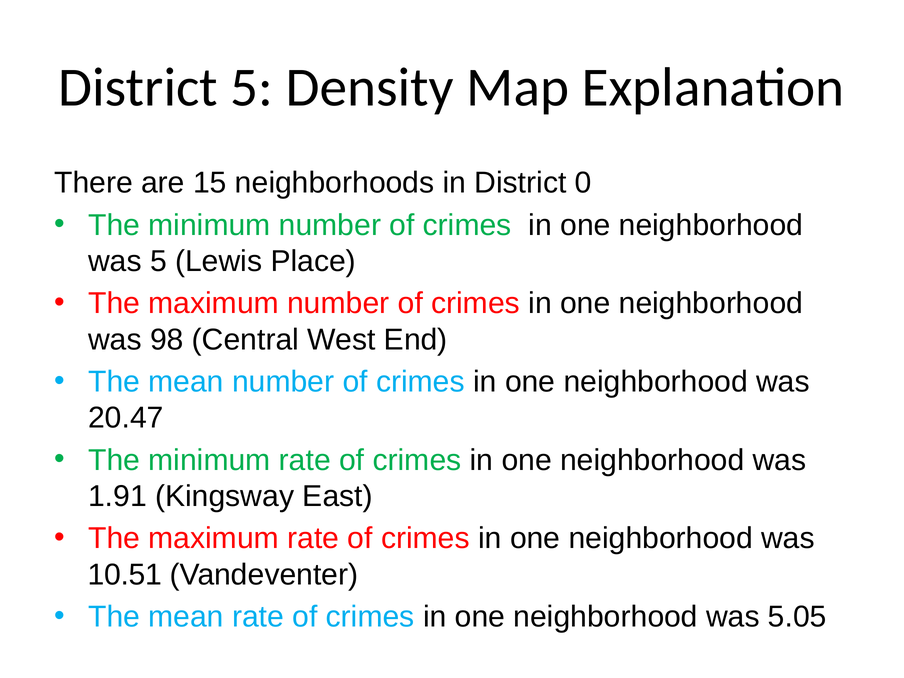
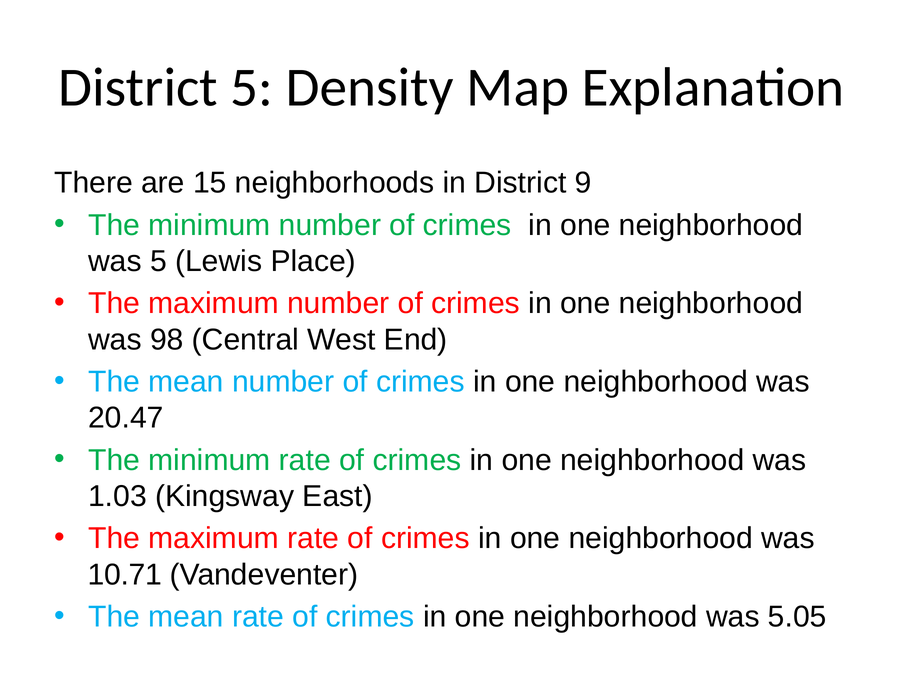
0: 0 -> 9 (583, 183)
1.91: 1.91 -> 1.03 (117, 496)
10.51: 10.51 -> 10.71 (125, 575)
